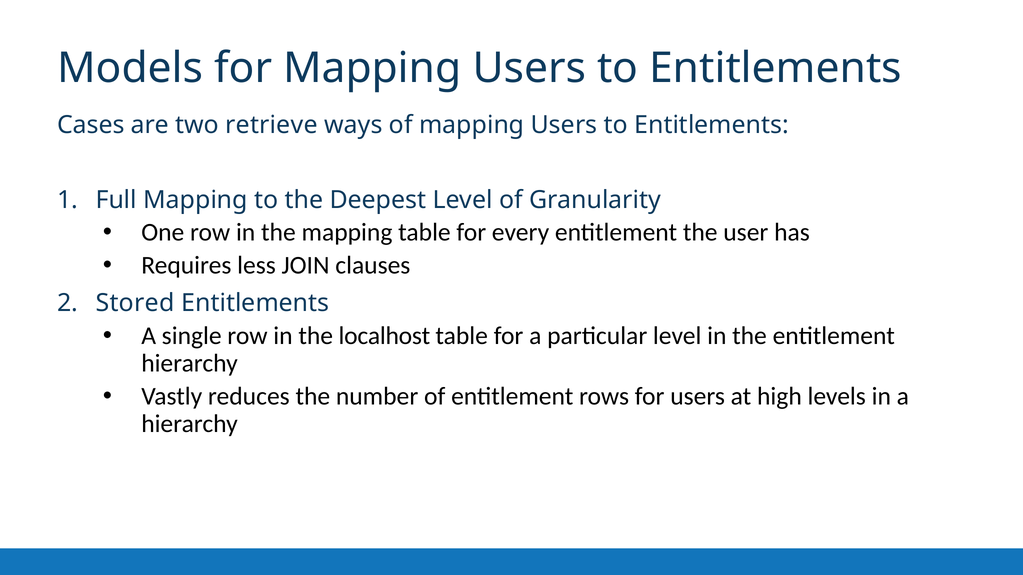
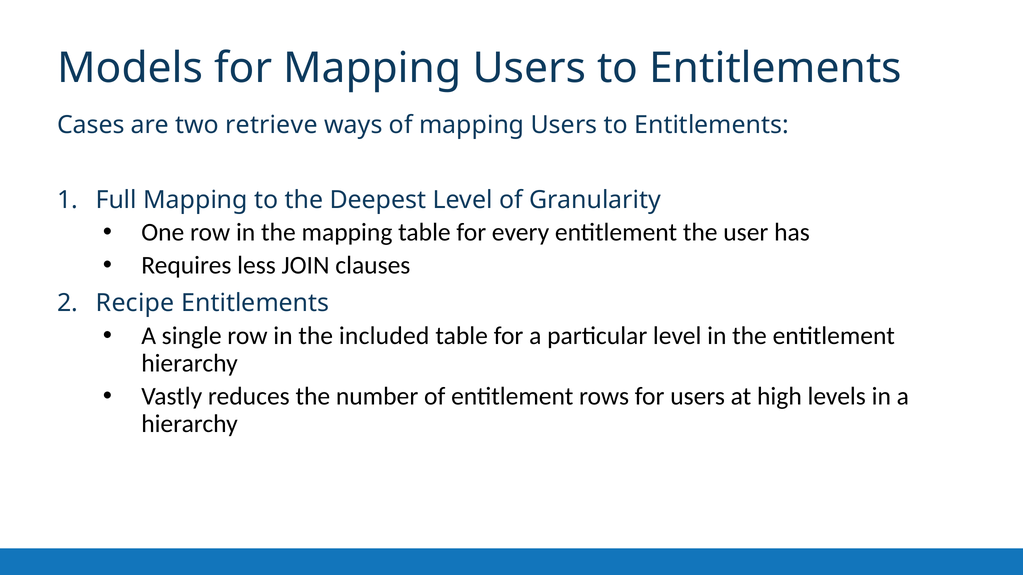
Stored: Stored -> Recipe (135, 303)
localhost: localhost -> included (384, 336)
